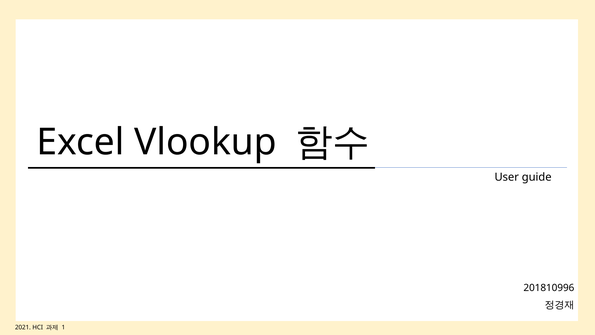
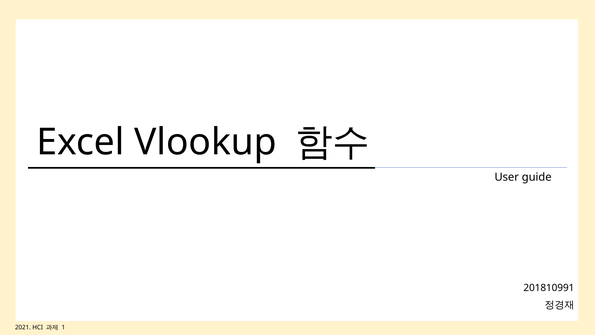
201810996: 201810996 -> 201810991 (549, 288)
